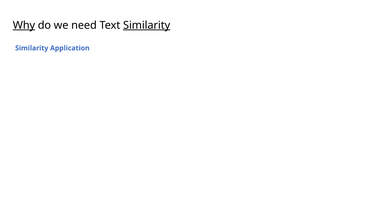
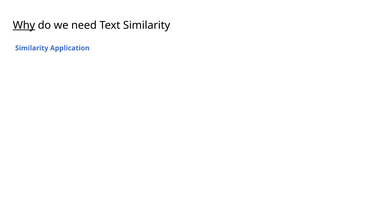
Similarity underline: present -> none (147, 25)
